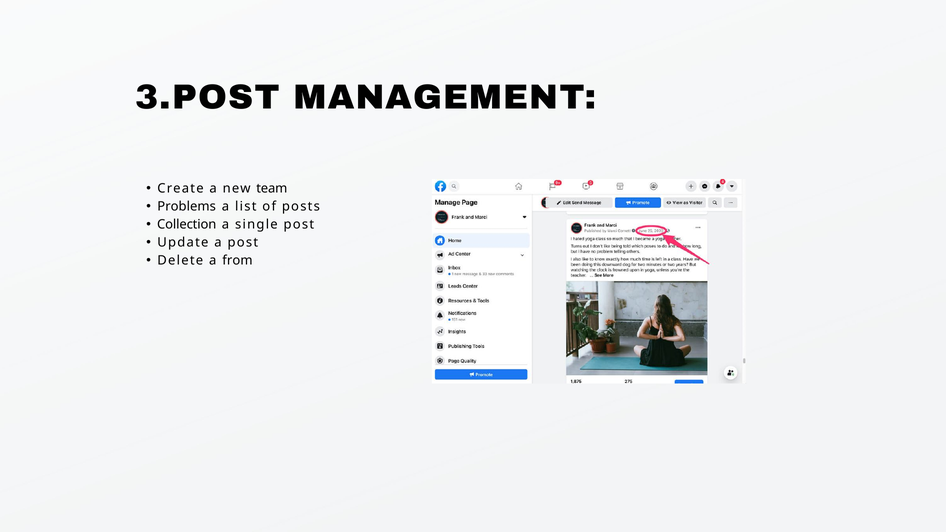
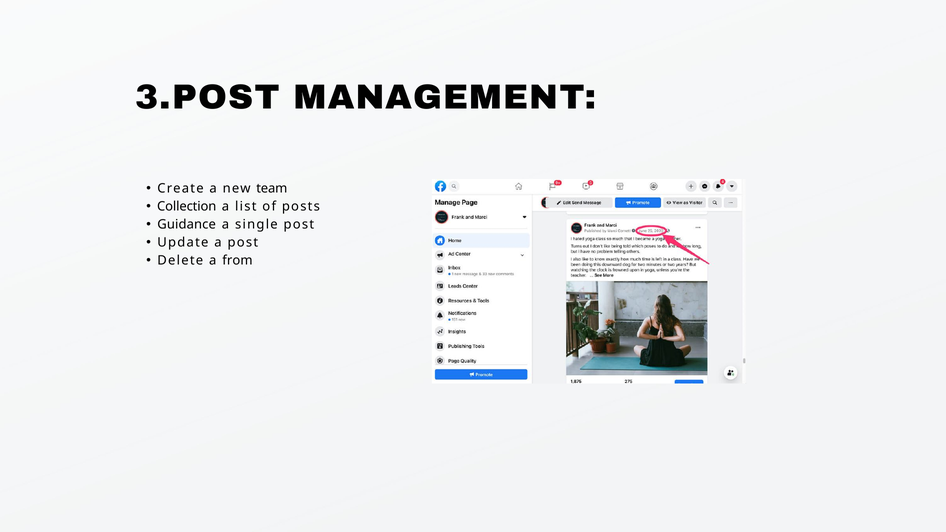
Problems: Problems -> Collection (187, 207)
Collection: Collection -> Guidance (187, 225)
